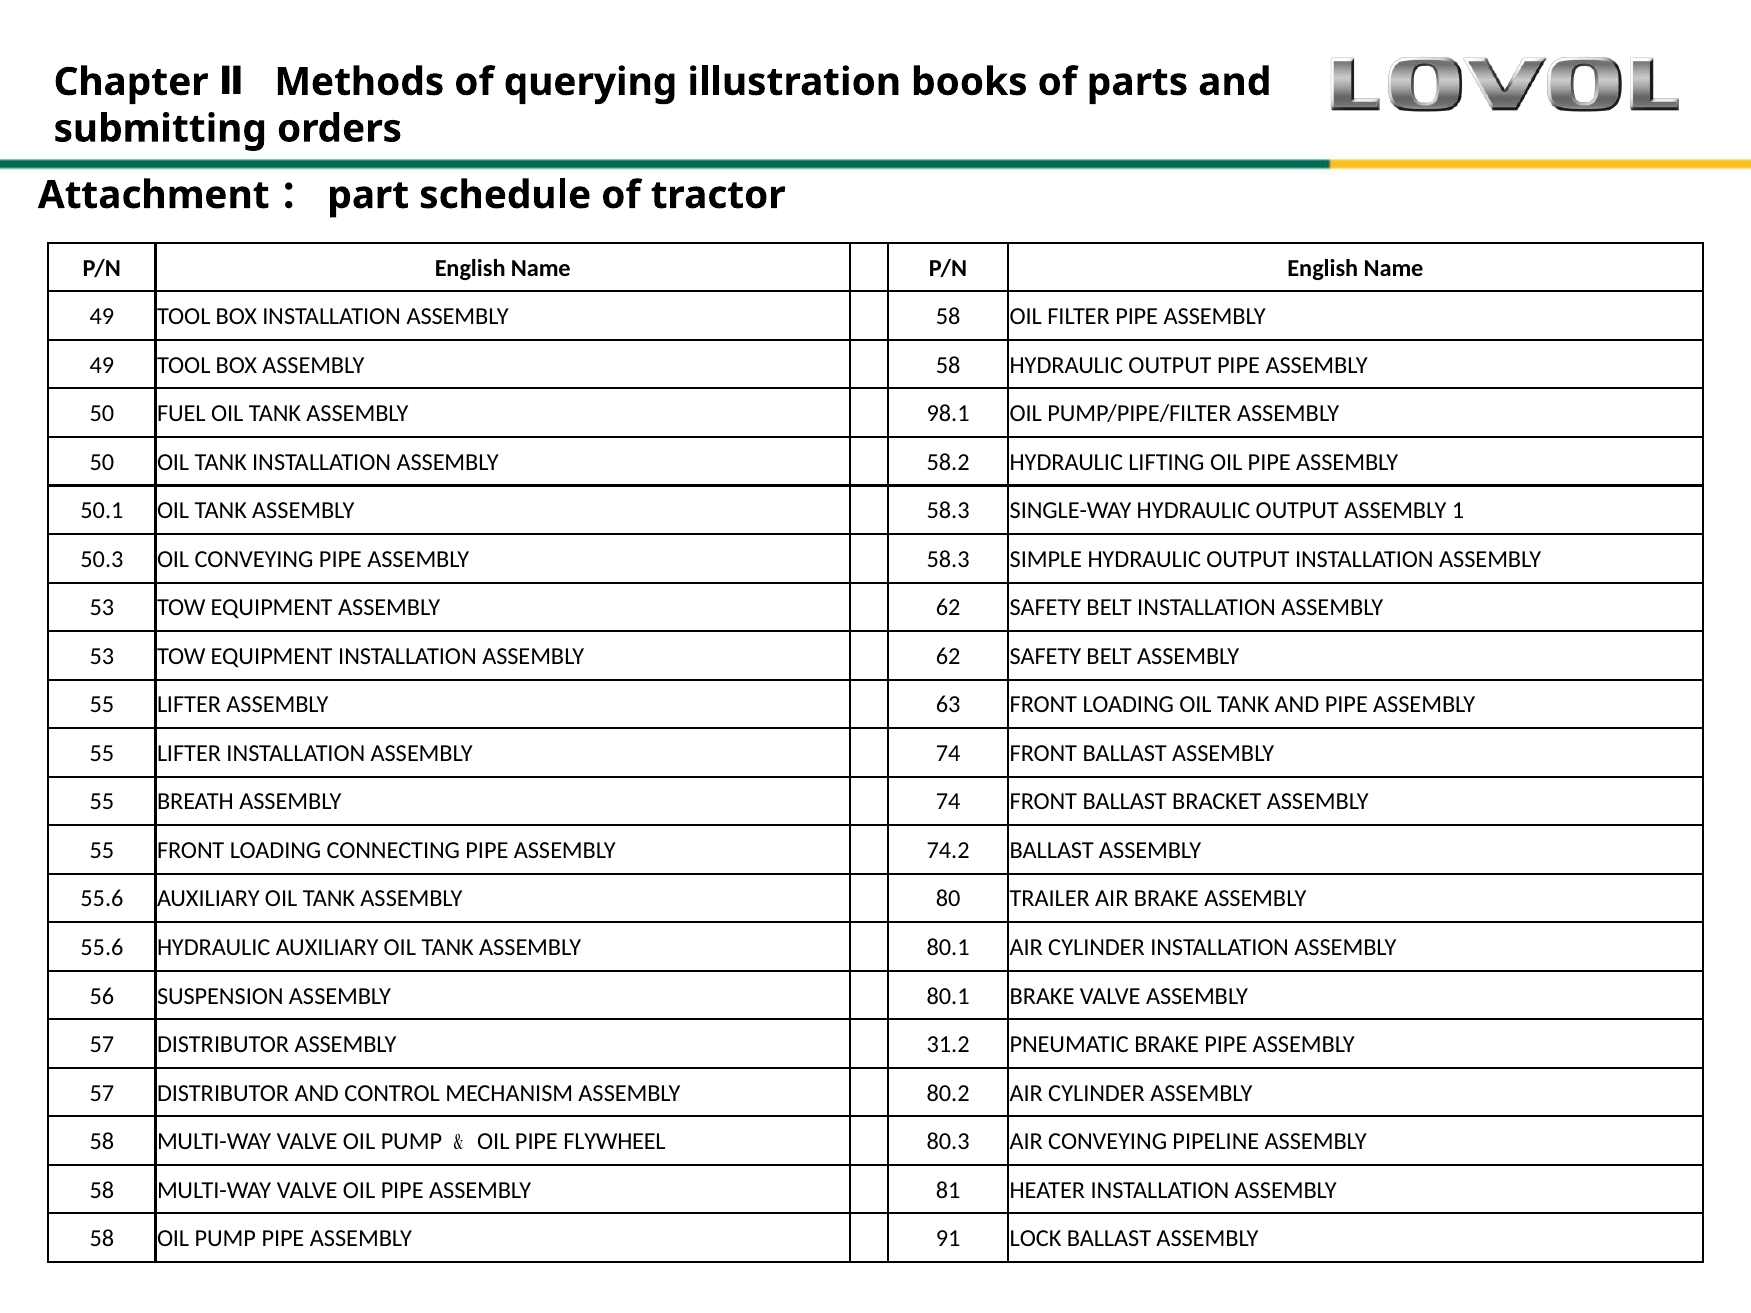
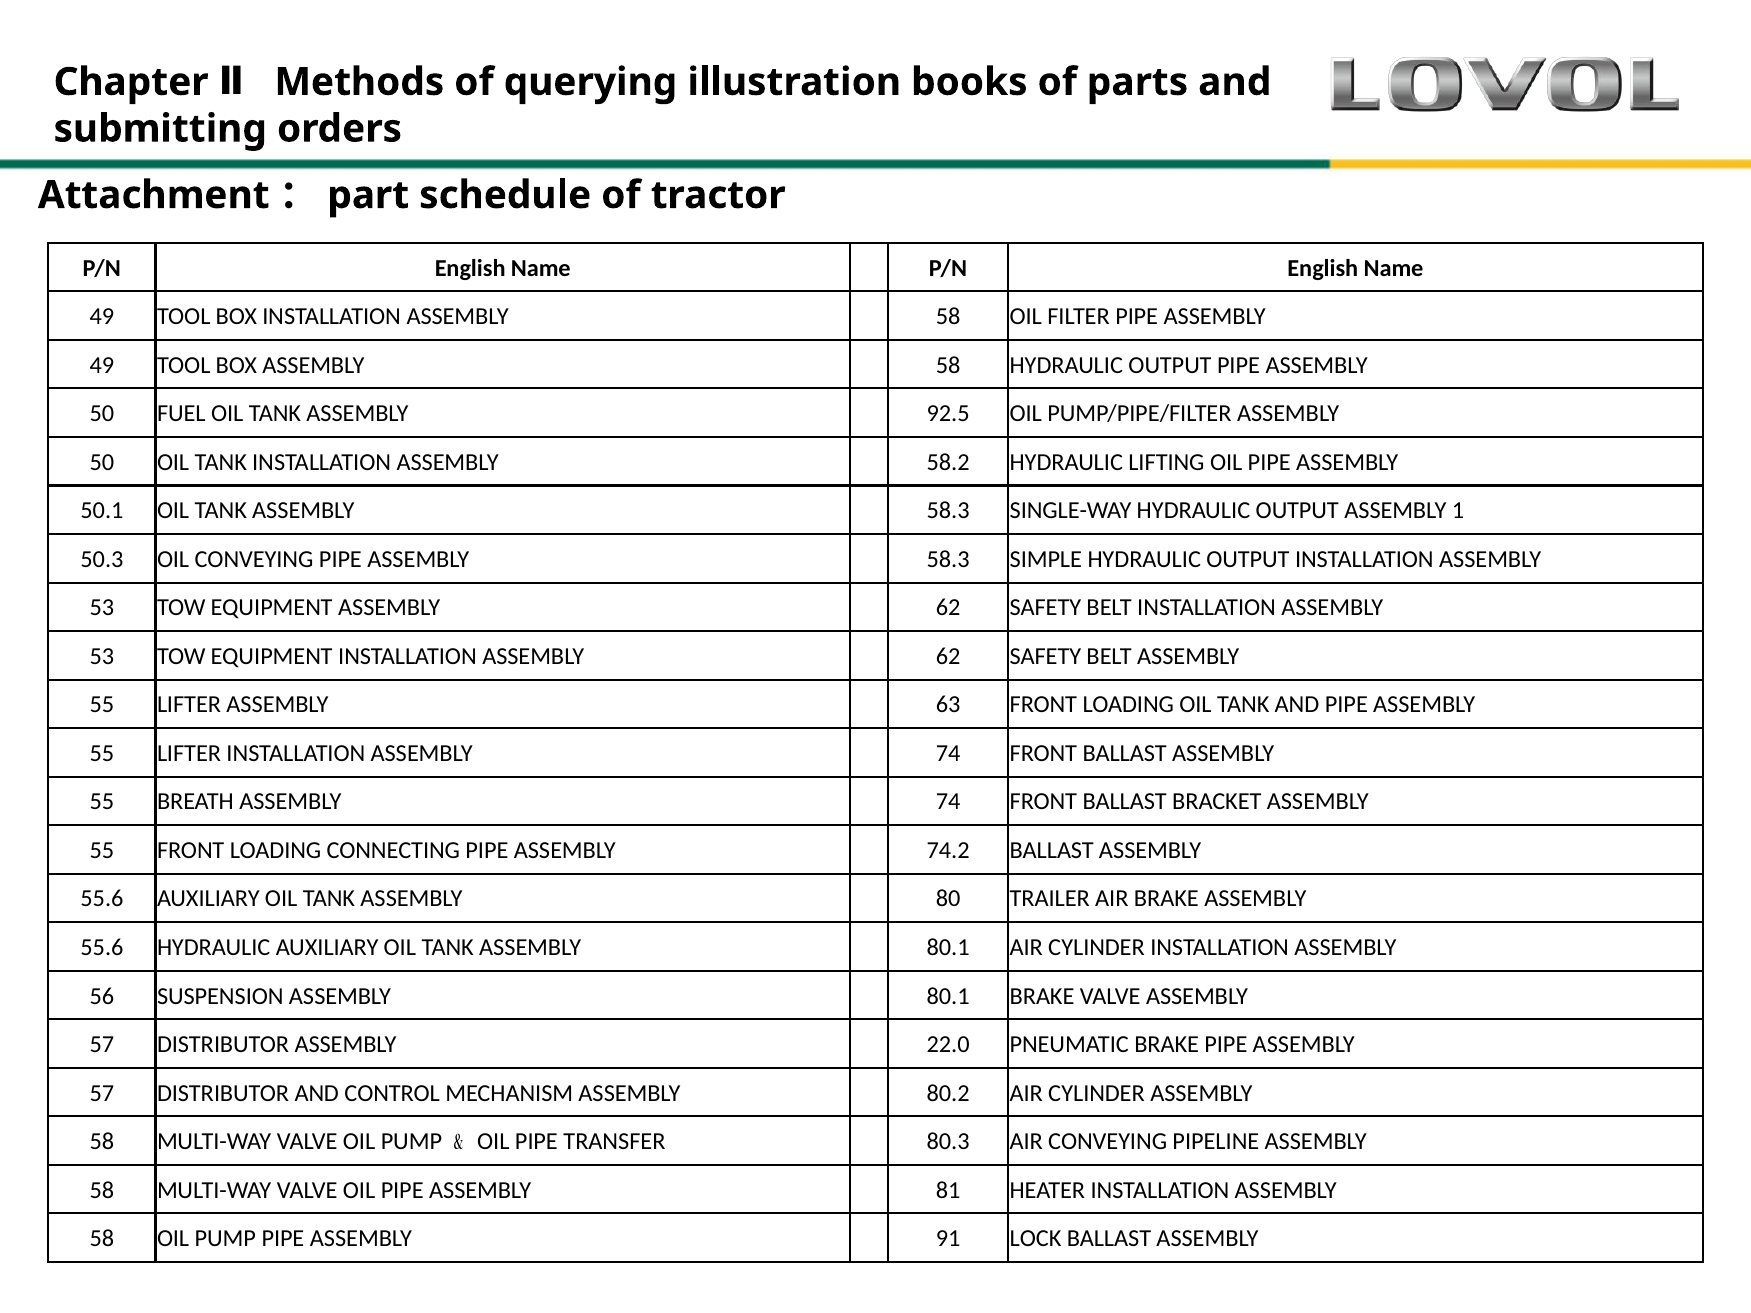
98.1: 98.1 -> 92.5 (948, 414)
31.2: 31.2 -> 22.0 (948, 1045)
FLYWHEEL: FLYWHEEL -> TRANSFER (614, 1142)
